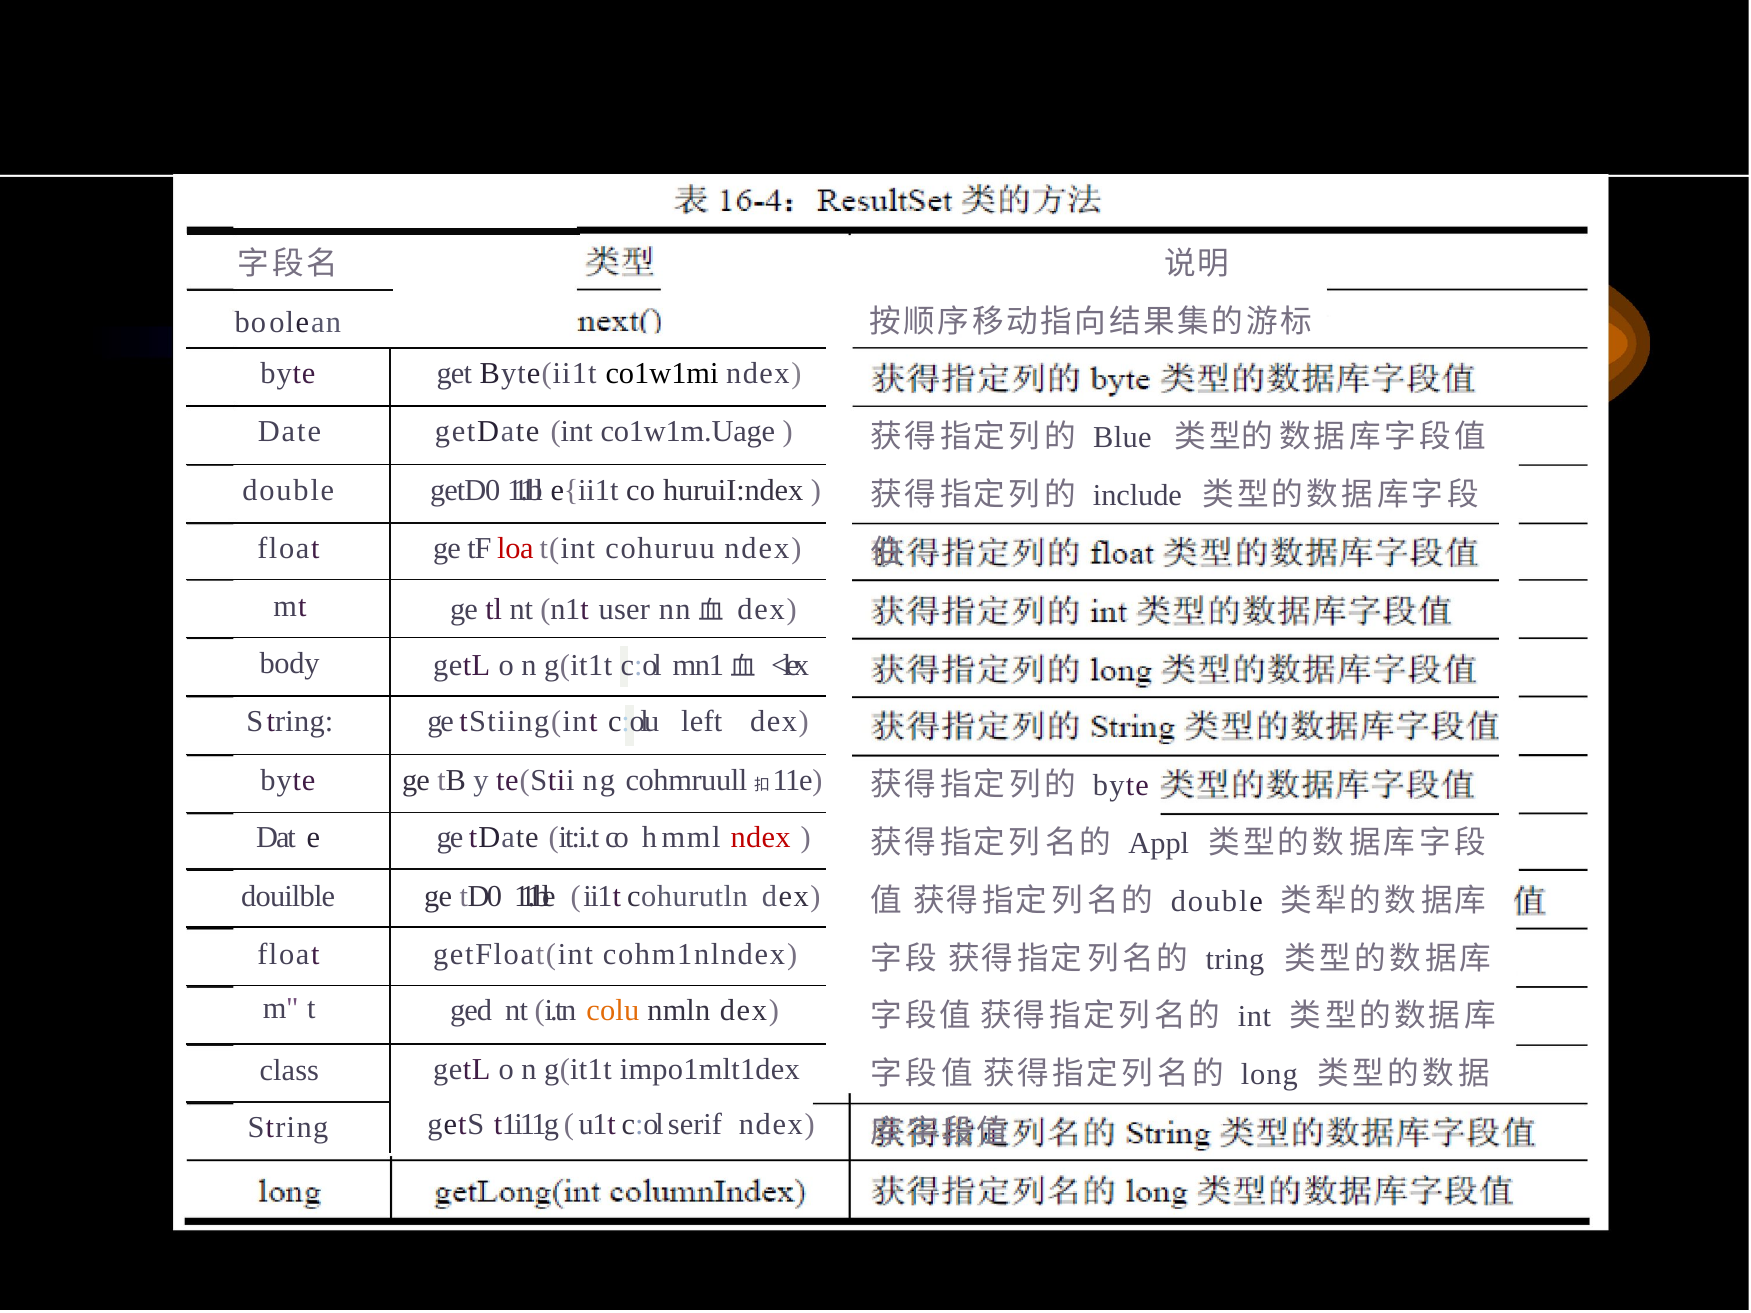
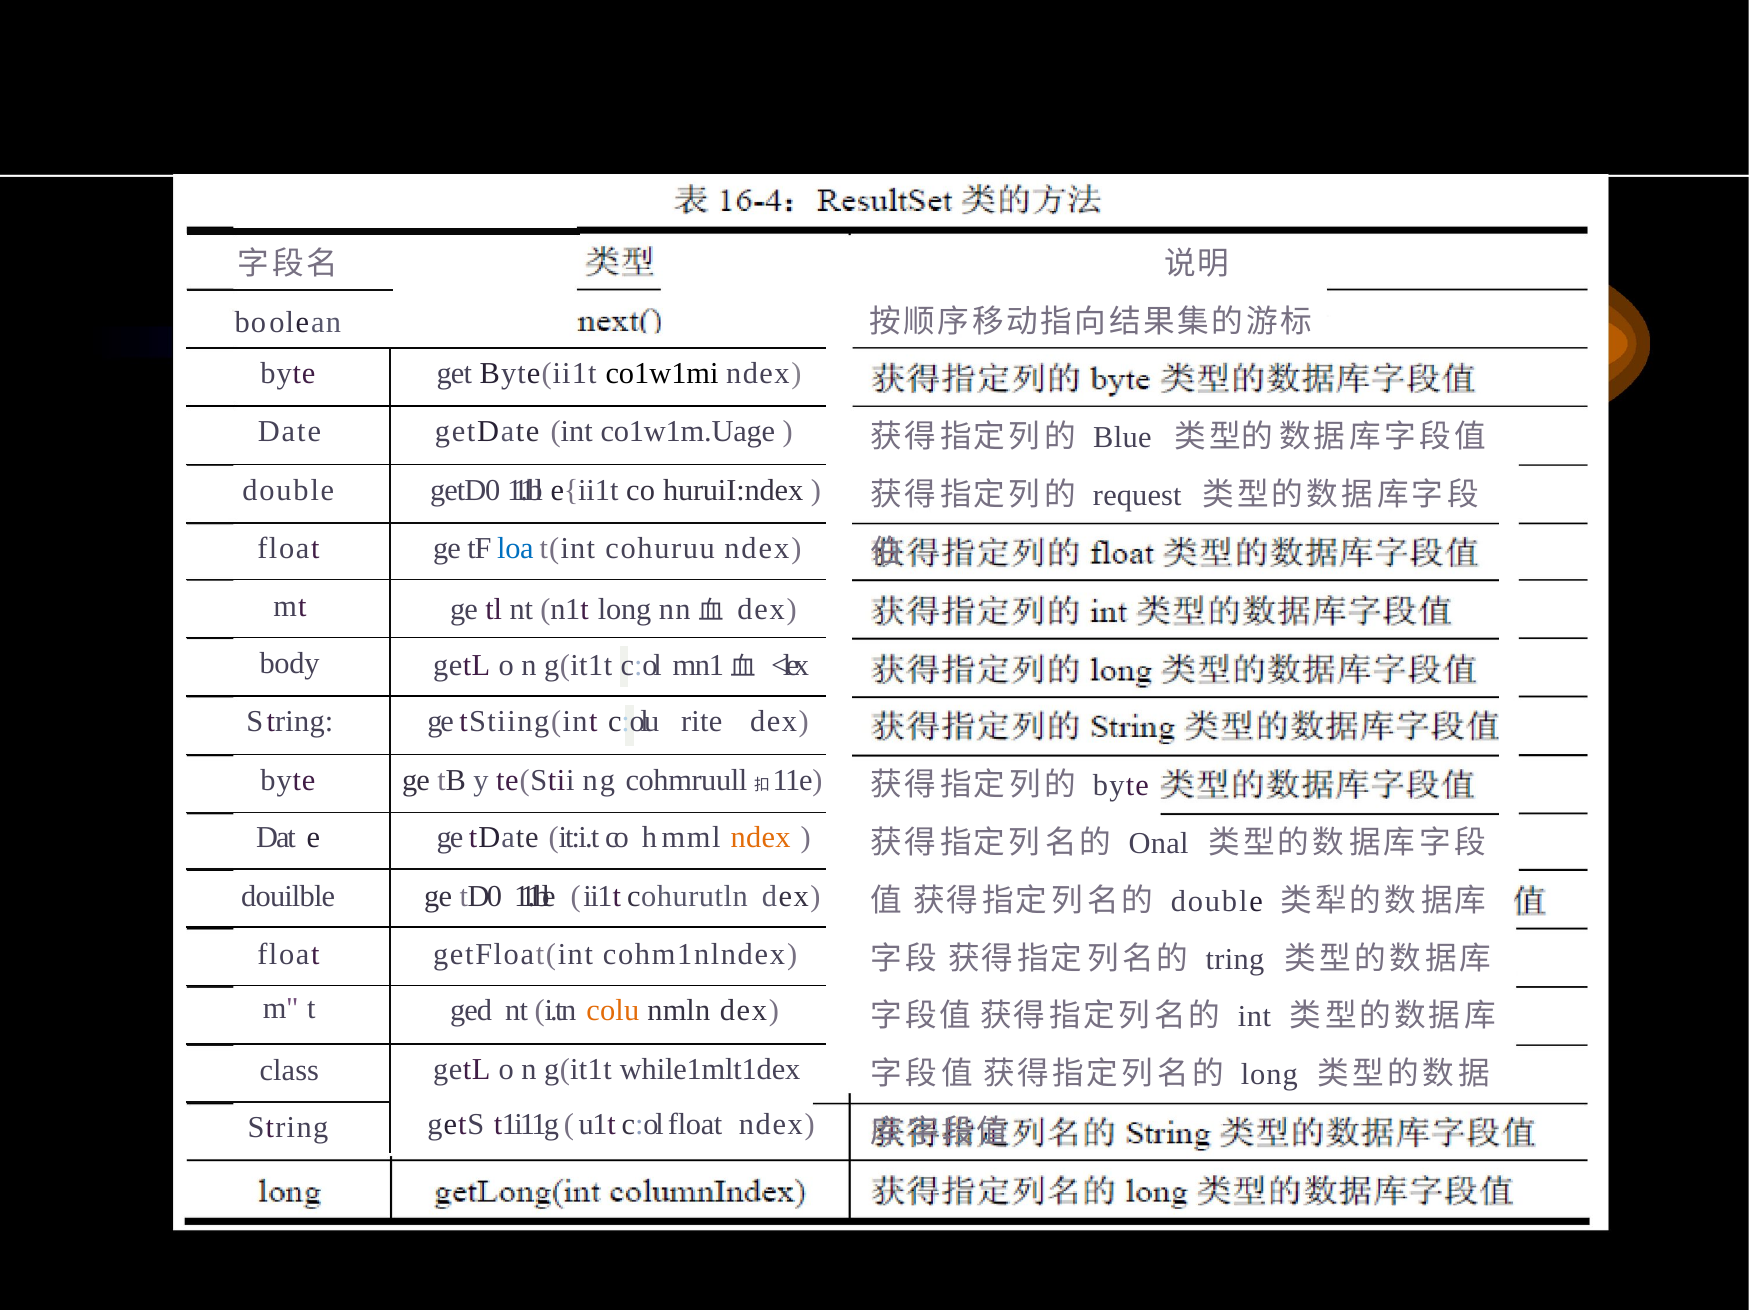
include: include -> request (1137, 495)
loa colour: red -> blue (515, 549)
n1t user: user -> long (625, 609)
left: left -> rite (702, 722)
ndex colour: red -> orange (761, 838)
Appl: Appl -> Onal (1159, 844)
impo1mlt1dex: impo1mlt1dex -> while1mlt1dex (710, 1069)
c:ol serif: serif -> float (695, 1125)
